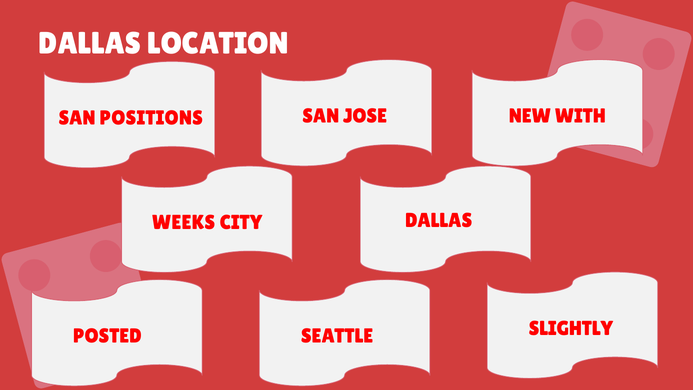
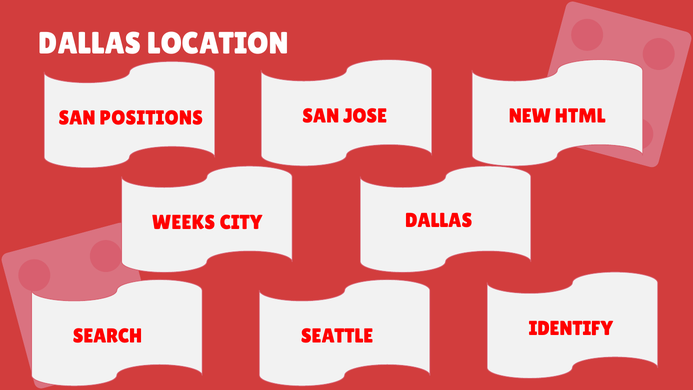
WITH: WITH -> HTML (580, 116)
SLIGHTLY: SLIGHTLY -> IDENTIFY (571, 328)
POSTED: POSTED -> SEARCH (107, 336)
